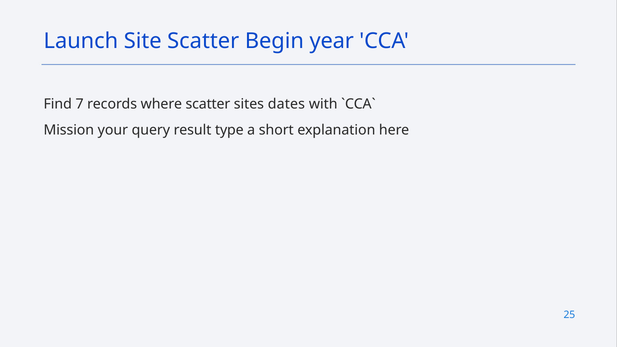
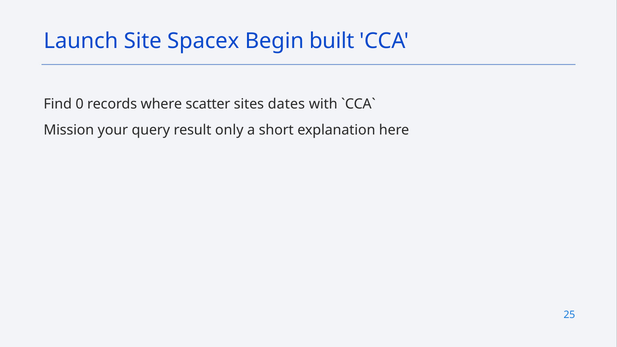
Site Scatter: Scatter -> Spacex (203, 41)
year: year -> built (332, 41)
7: 7 -> 0 (80, 104)
type: type -> only (229, 130)
